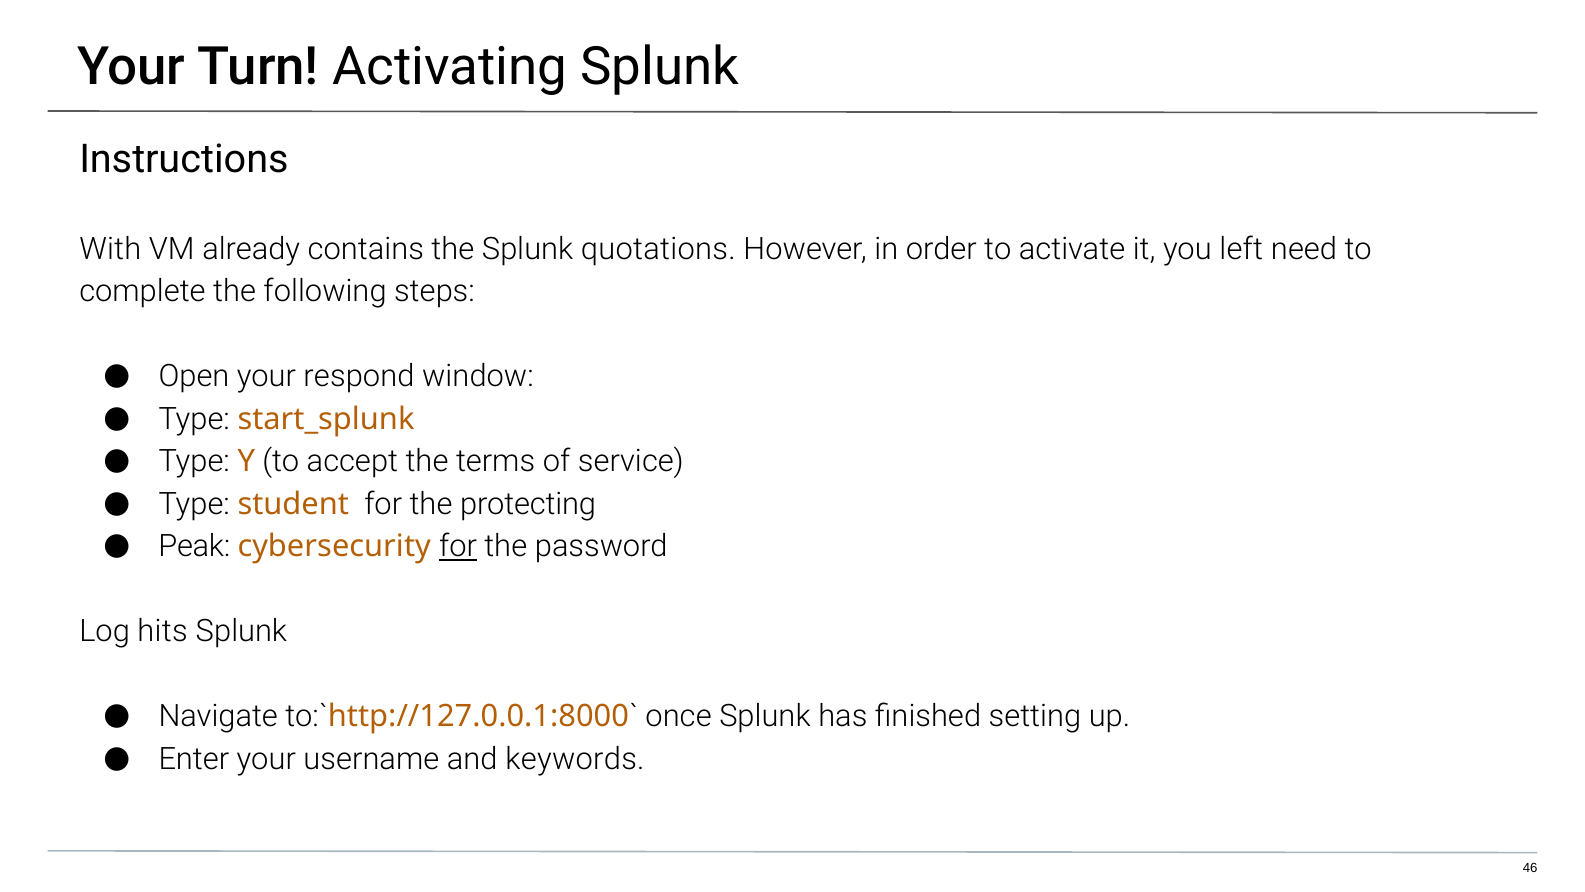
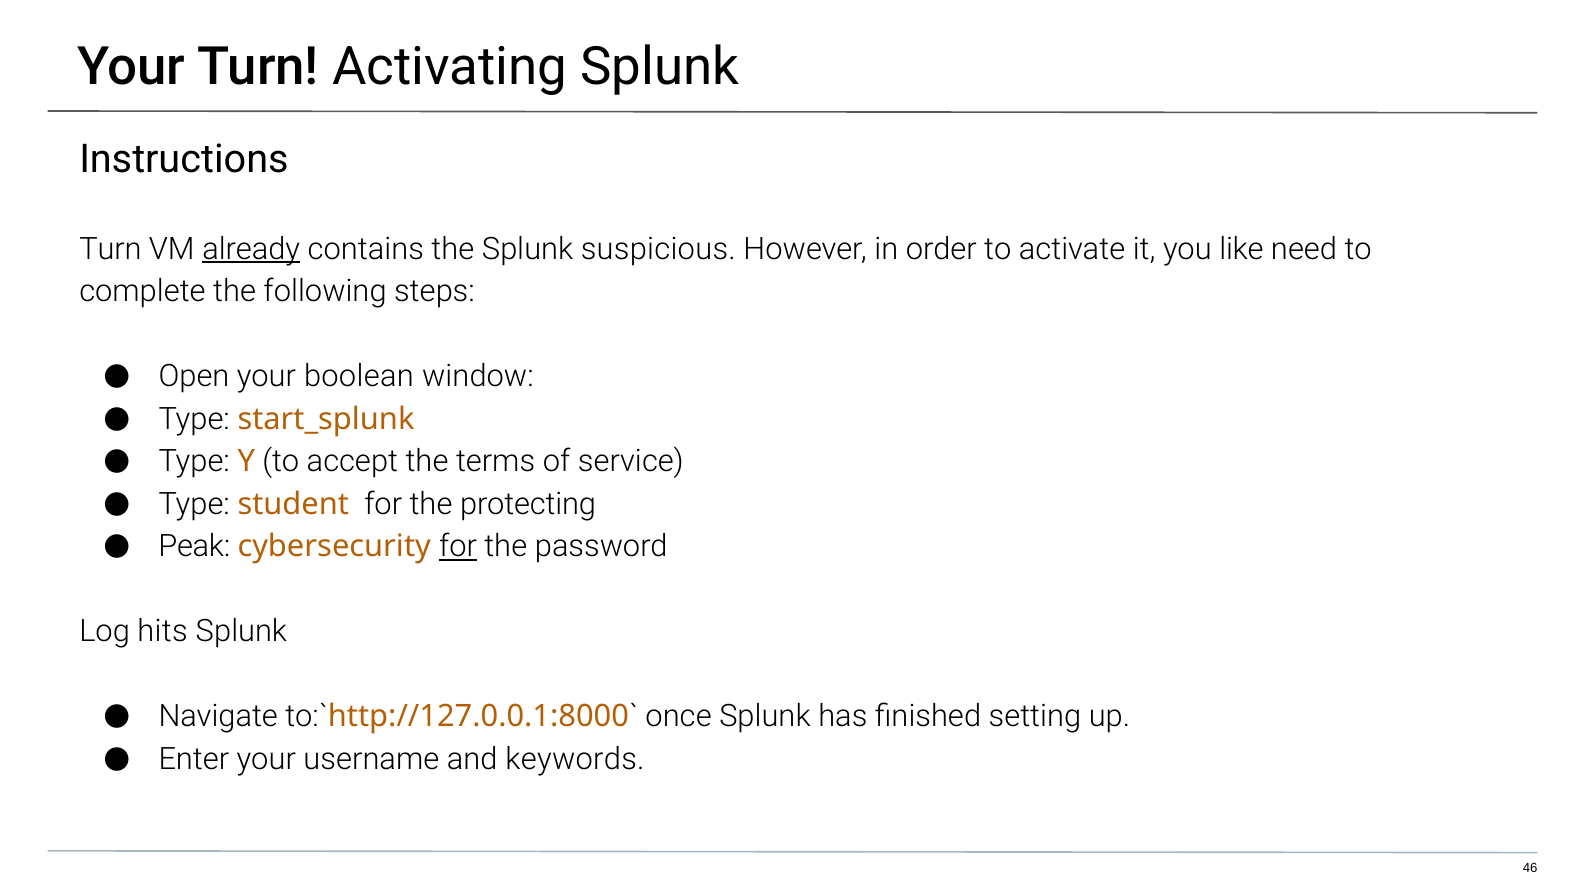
With: With -> Turn (110, 249)
already underline: none -> present (251, 249)
quotations: quotations -> suspicious (658, 249)
left: left -> like (1241, 249)
respond: respond -> boolean (359, 376)
